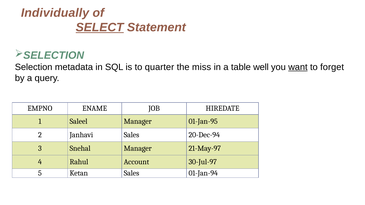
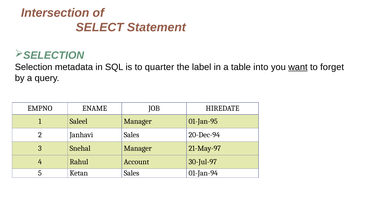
Individually: Individually -> Intersection (55, 13)
SELECT underline: present -> none (100, 27)
miss: miss -> label (202, 67)
well: well -> into (261, 67)
